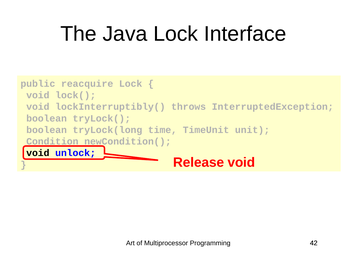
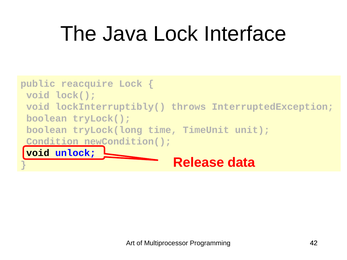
Release void: void -> data (241, 163)
